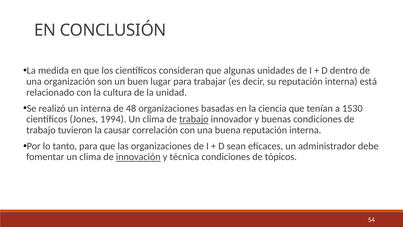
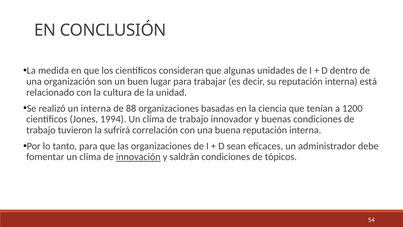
48: 48 -> 88 (131, 108)
1530: 1530 -> 1200 (352, 108)
trabajo underline: present -> none (194, 119)
causar: causar -> sufrirá (117, 130)
técnica: técnica -> saldrán (184, 157)
